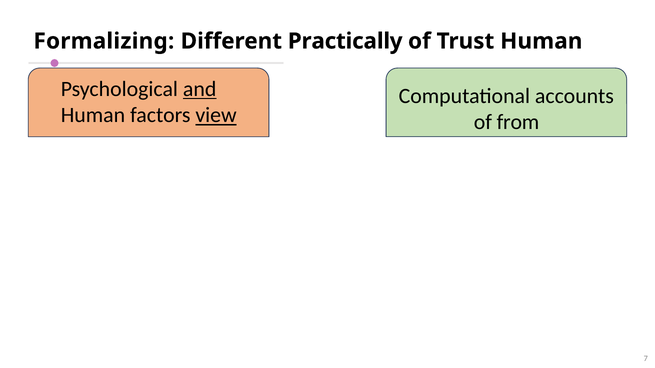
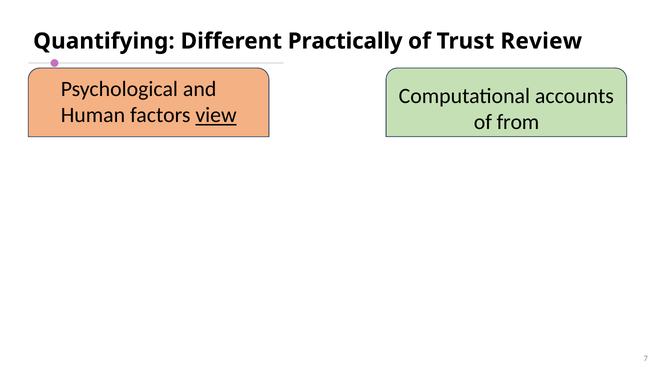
Formalizing: Formalizing -> Quantifying (104, 41)
Trust Human: Human -> Review (541, 41)
and underline: present -> none (200, 89)
